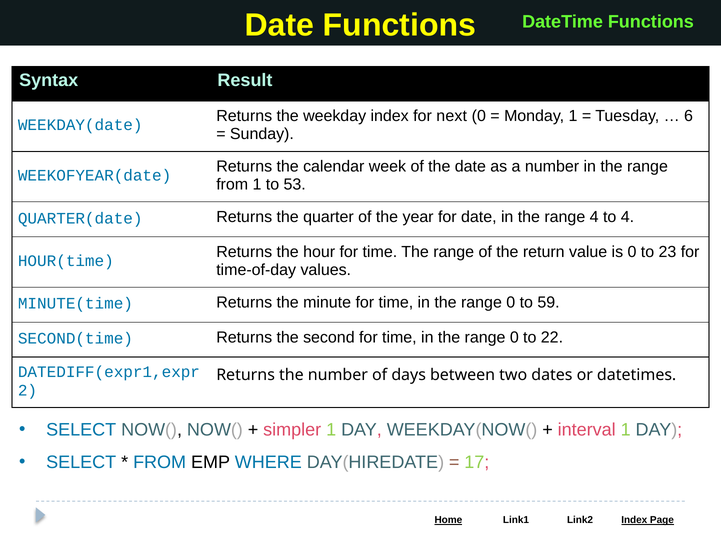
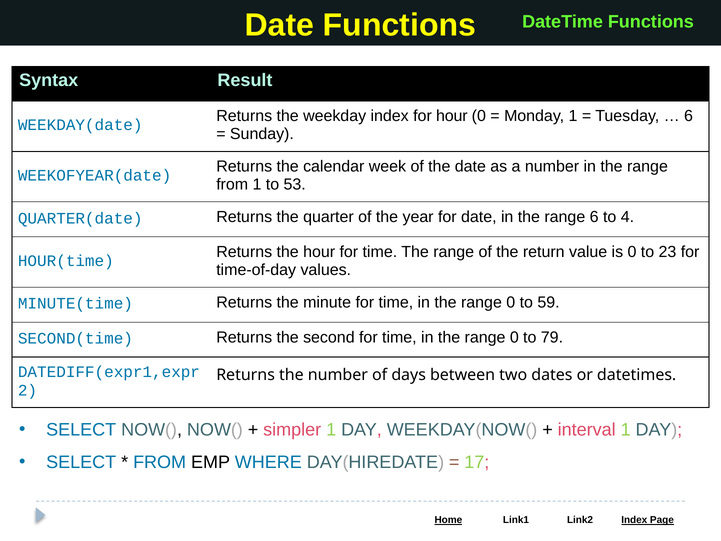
for next: next -> hour (452, 116)
range 4: 4 -> 6 (594, 217)
22: 22 -> 79 (552, 337)
